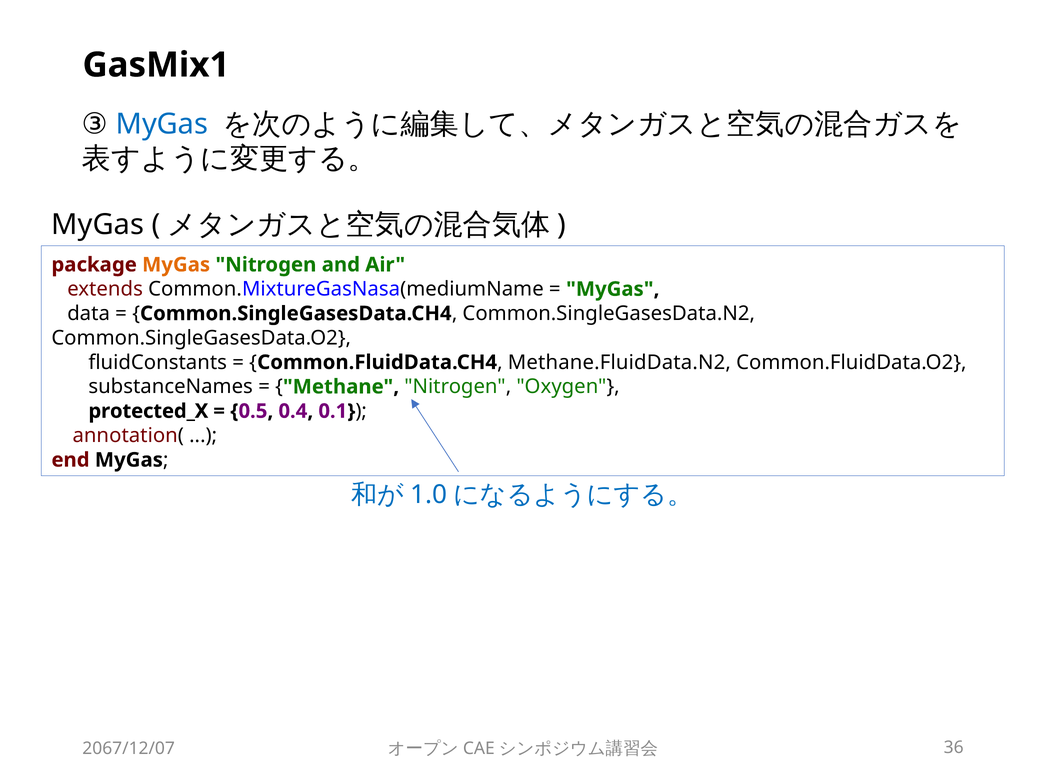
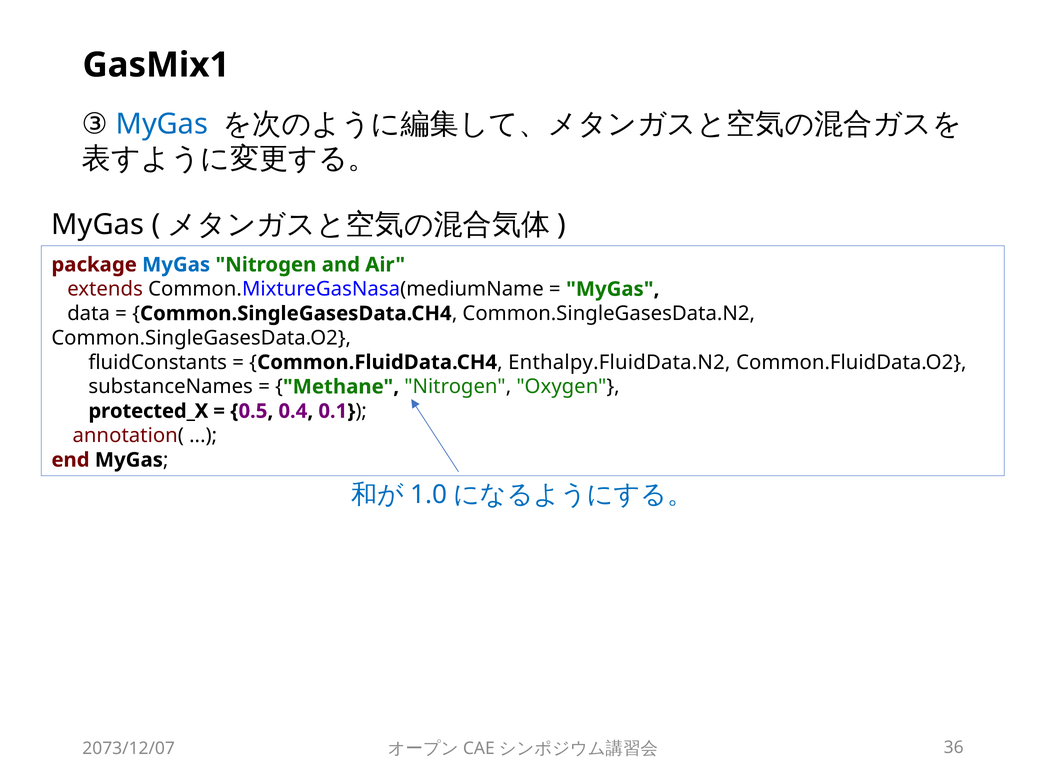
MyGas colour: orange -> blue (176, 265)
Methane.FluidData.N2: Methane.FluidData.N2 -> Enthalpy.FluidData.N2 (619, 363)
2067/12/07: 2067/12/07 -> 2073/12/07 (129, 749)
